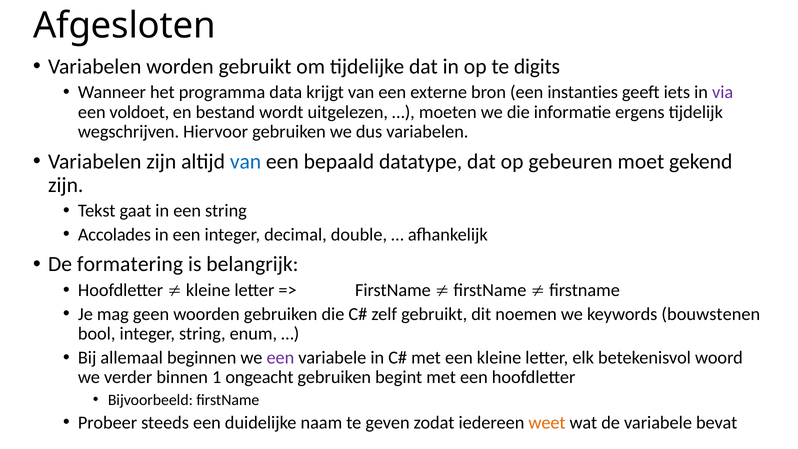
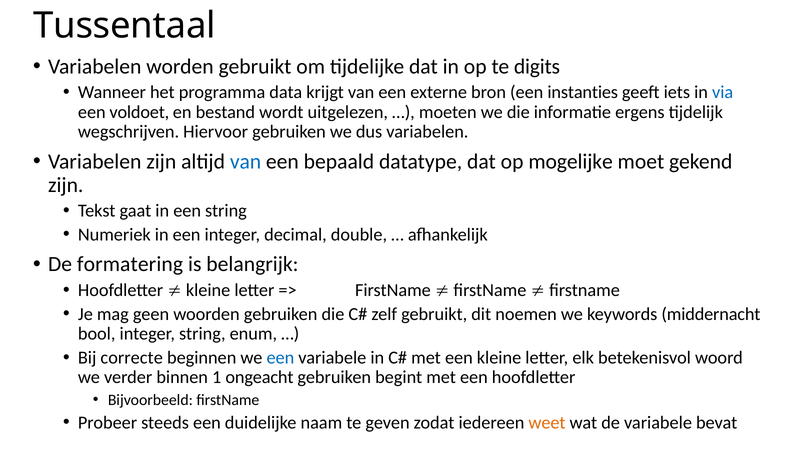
Afgesloten: Afgesloten -> Tussentaal (124, 26)
via colour: purple -> blue (723, 92)
gebeuren: gebeuren -> mogelijke (571, 162)
Accolades: Accolades -> Numeriek (114, 234)
bouwstenen: bouwstenen -> middernacht (711, 314)
allemaal: allemaal -> correcte (132, 358)
een colour: purple -> blue (280, 358)
